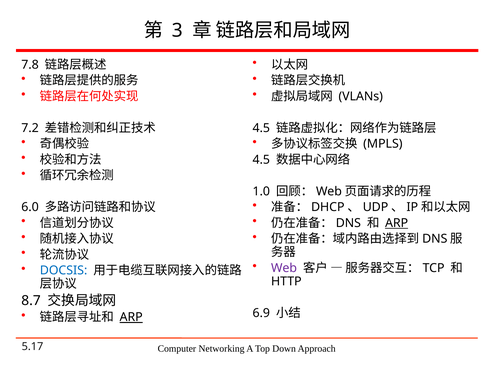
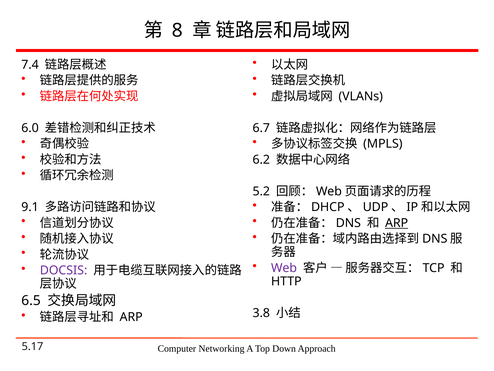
3: 3 -> 8 (177, 30)
7.8: 7.8 -> 7.4 (30, 65)
7.2: 7.2 -> 6.0 (30, 128)
4.5: 4.5 -> 6.7 (261, 128)
4.5: 4.5 -> 6.2 (261, 159)
1.0: 1.0 -> 5.2 (261, 191)
6.0: 6.0 -> 9.1 (30, 207)
DOCSIS colour: blue -> purple (64, 270)
8.7: 8.7 -> 6.5 (31, 300)
6.9: 6.9 -> 3.8 (261, 313)
ARP underline: present -> none (131, 317)
